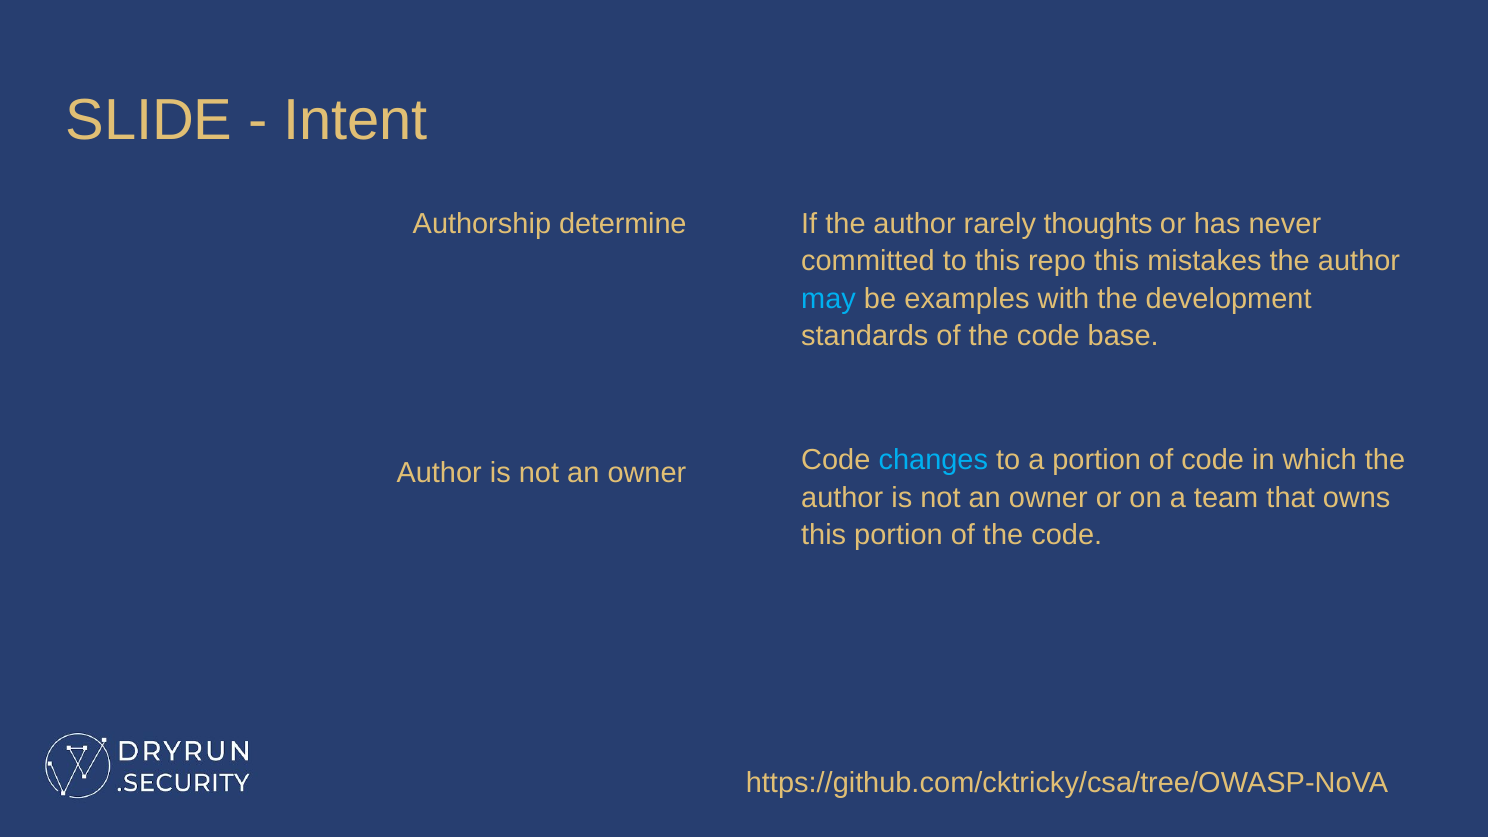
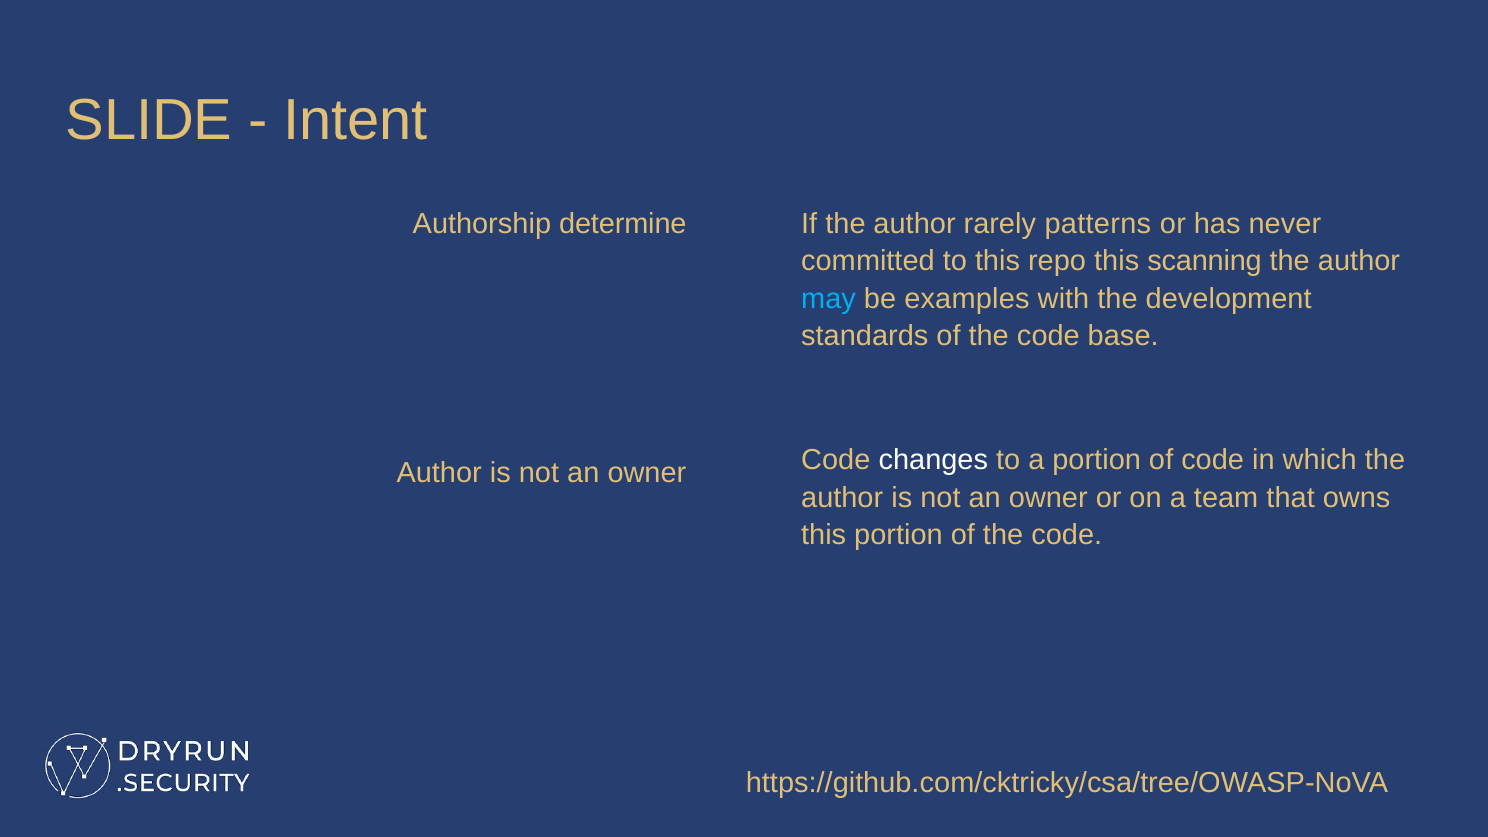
thoughts: thoughts -> patterns (1098, 224)
mistakes: mistakes -> scanning (1205, 261)
changes colour: light blue -> white (933, 460)
